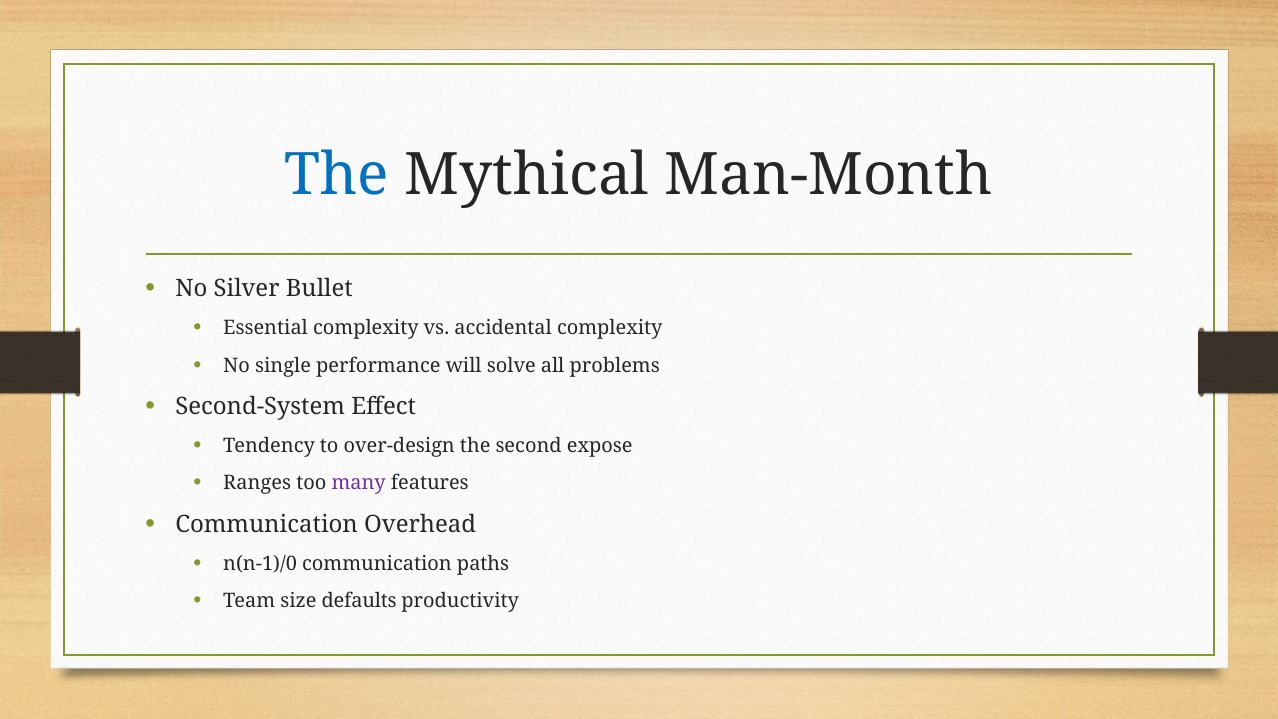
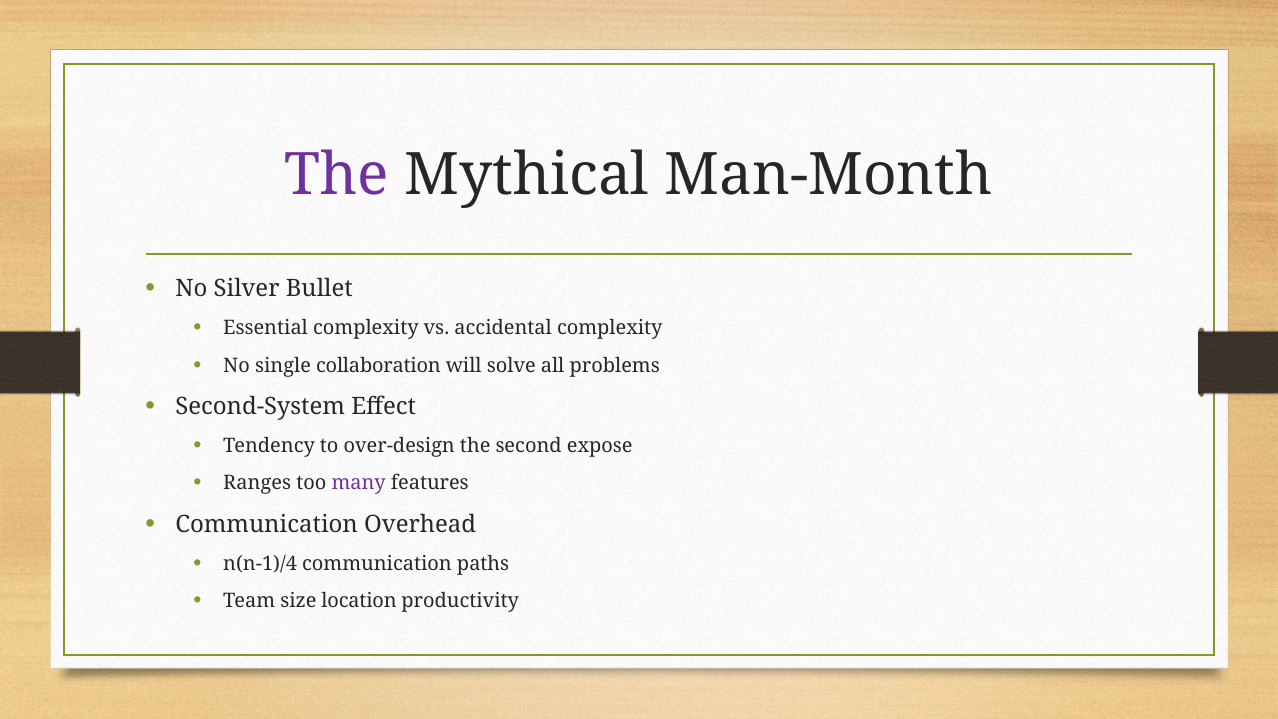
The colour: blue -> purple (337, 175)
performance: performance -> collaboration (378, 366)
n(n-1)/0: n(n-1)/0 -> n(n-1)/4 (260, 564)
defaults: defaults -> location (359, 601)
